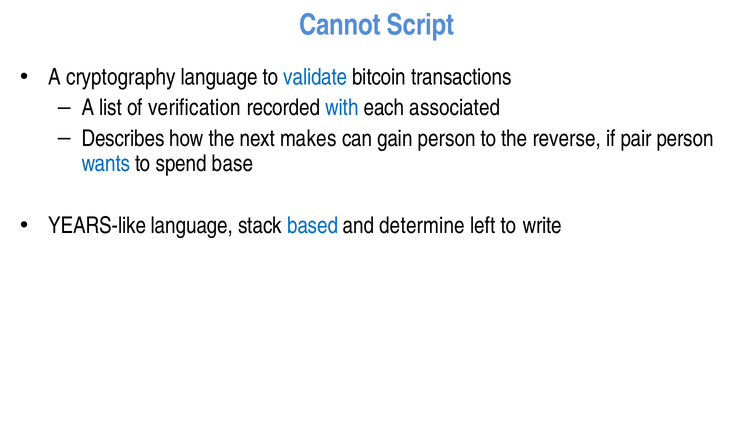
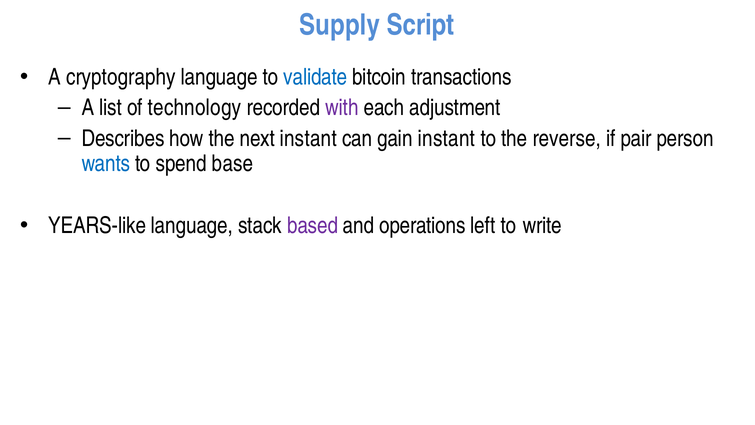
Cannot: Cannot -> Supply (340, 25)
verification: verification -> technology (195, 108)
with colour: blue -> purple (342, 108)
associated: associated -> adjustment (455, 108)
next makes: makes -> instant (308, 139)
gain person: person -> instant (446, 139)
based colour: blue -> purple (313, 225)
determine: determine -> operations (422, 225)
